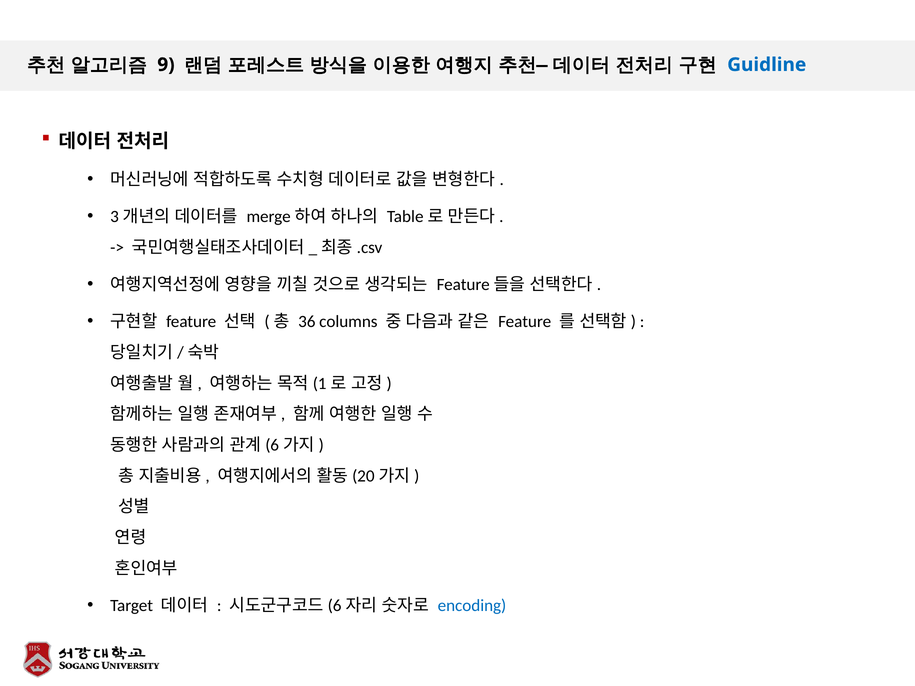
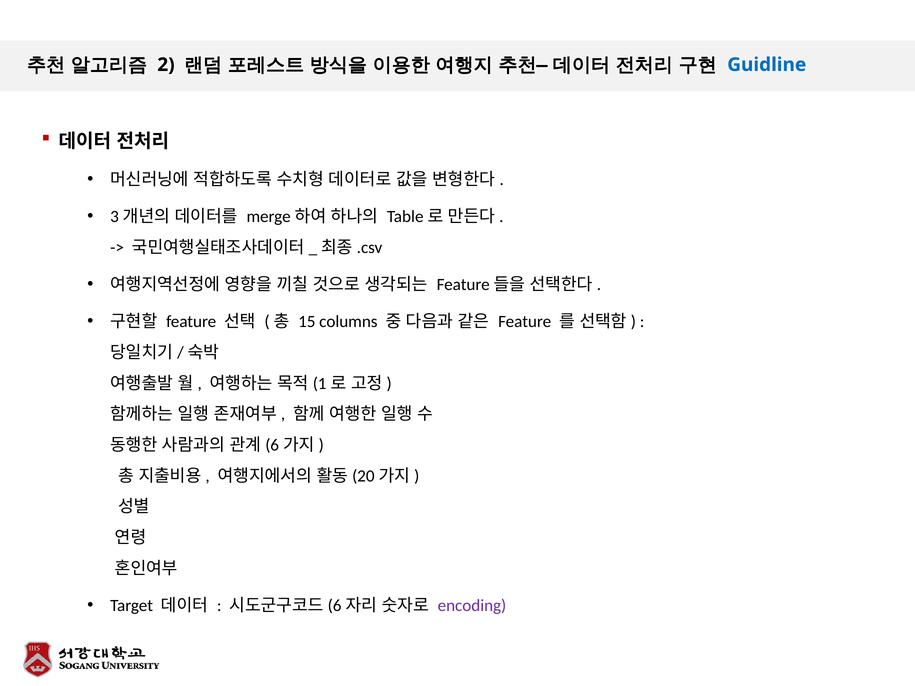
9: 9 -> 2 (166, 65)
36: 36 -> 15 (307, 322)
encoding colour: blue -> purple (472, 606)
